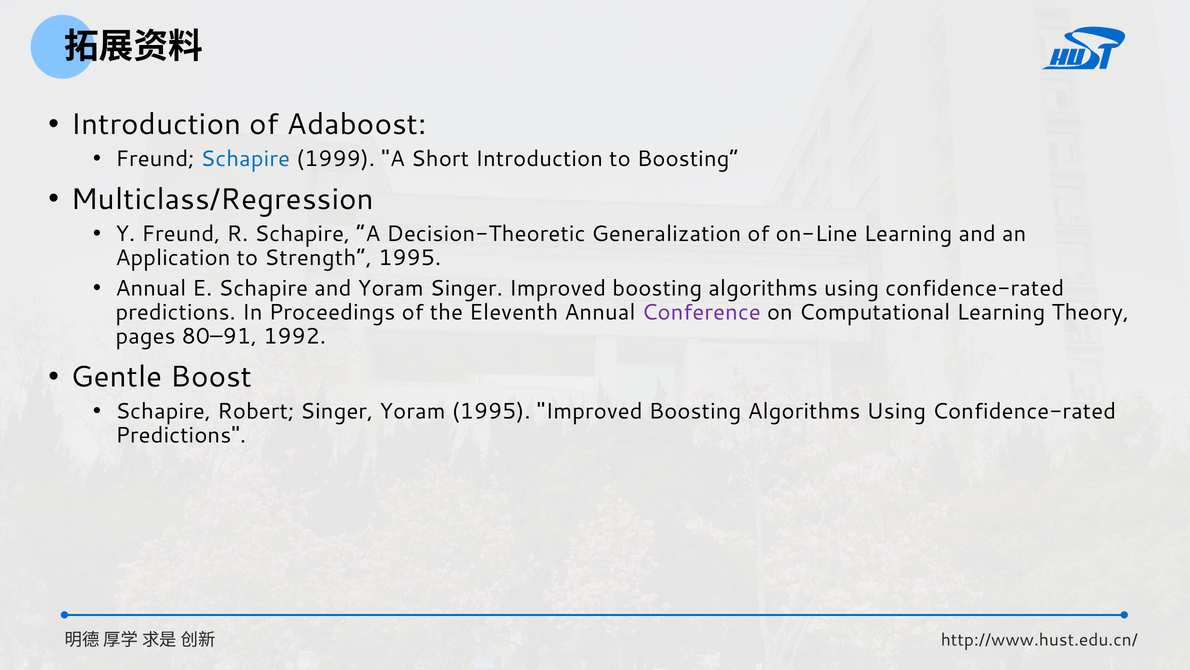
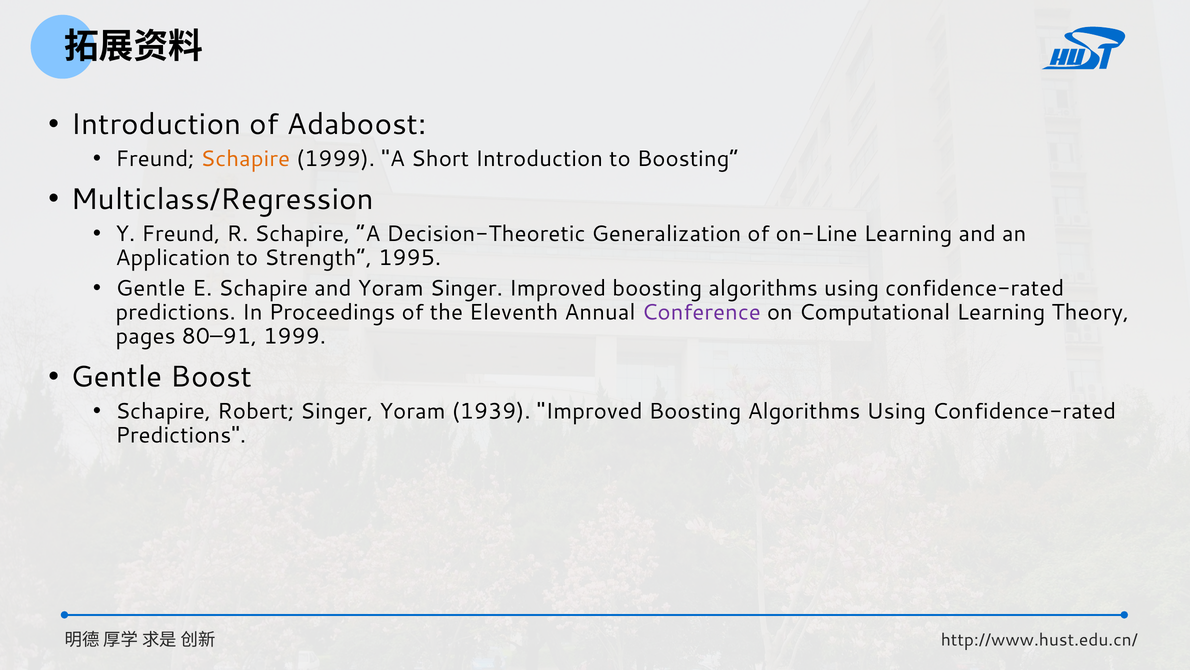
Schapire colour: blue -> orange (245, 159)
Annual: Annual -> Gentle (151, 288)
80–91 1992: 1992 -> 1999 (295, 336)
Yoram 1995: 1995 -> 1939 (491, 411)
